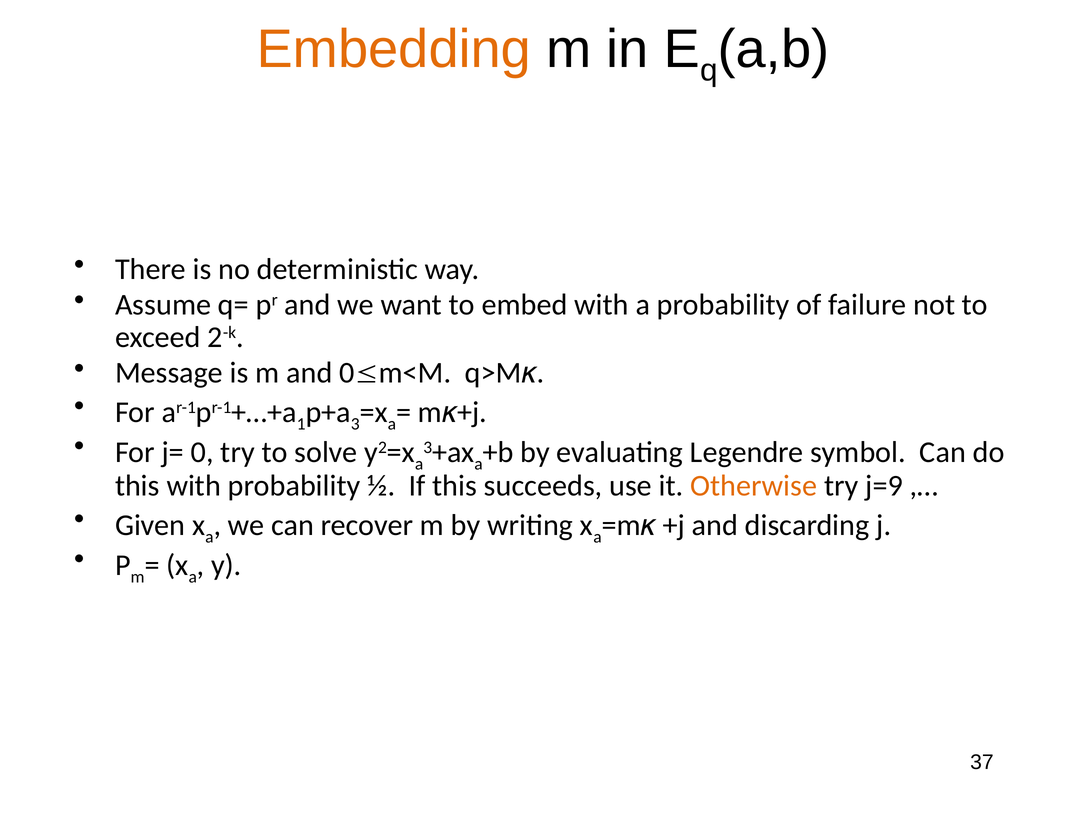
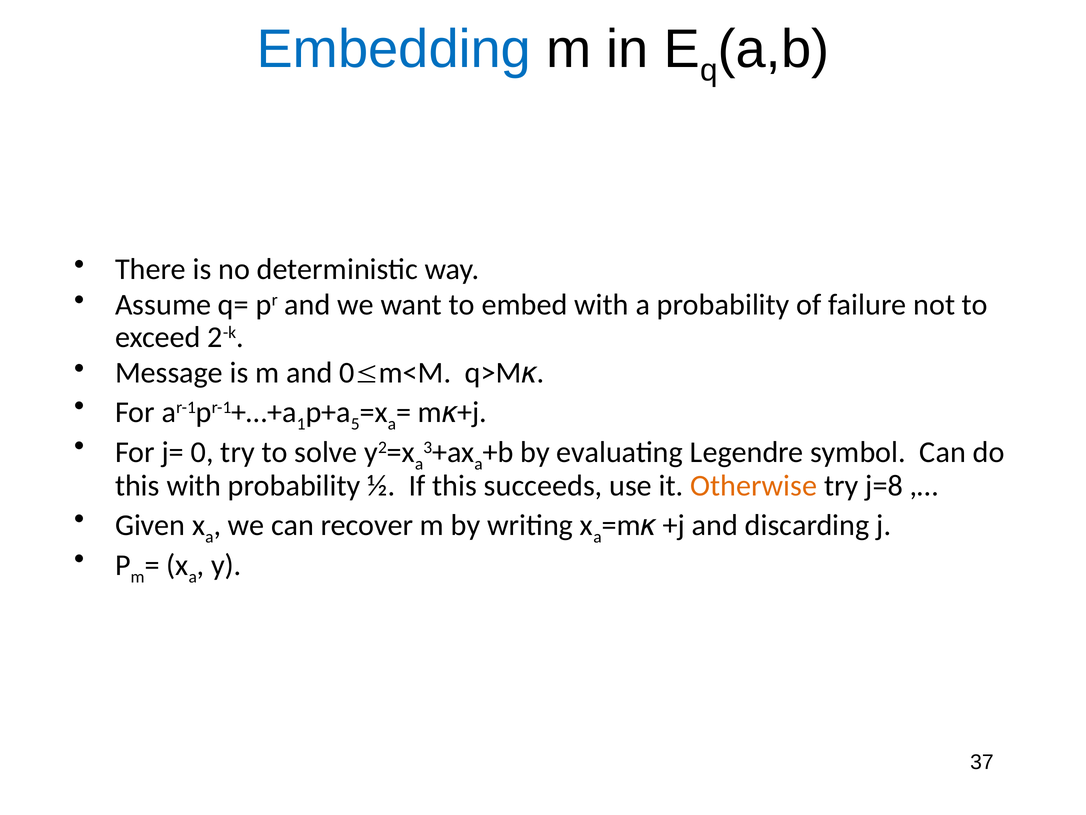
Embedding colour: orange -> blue (394, 49)
3: 3 -> 5 (355, 424)
j=9: j=9 -> j=8 (884, 486)
